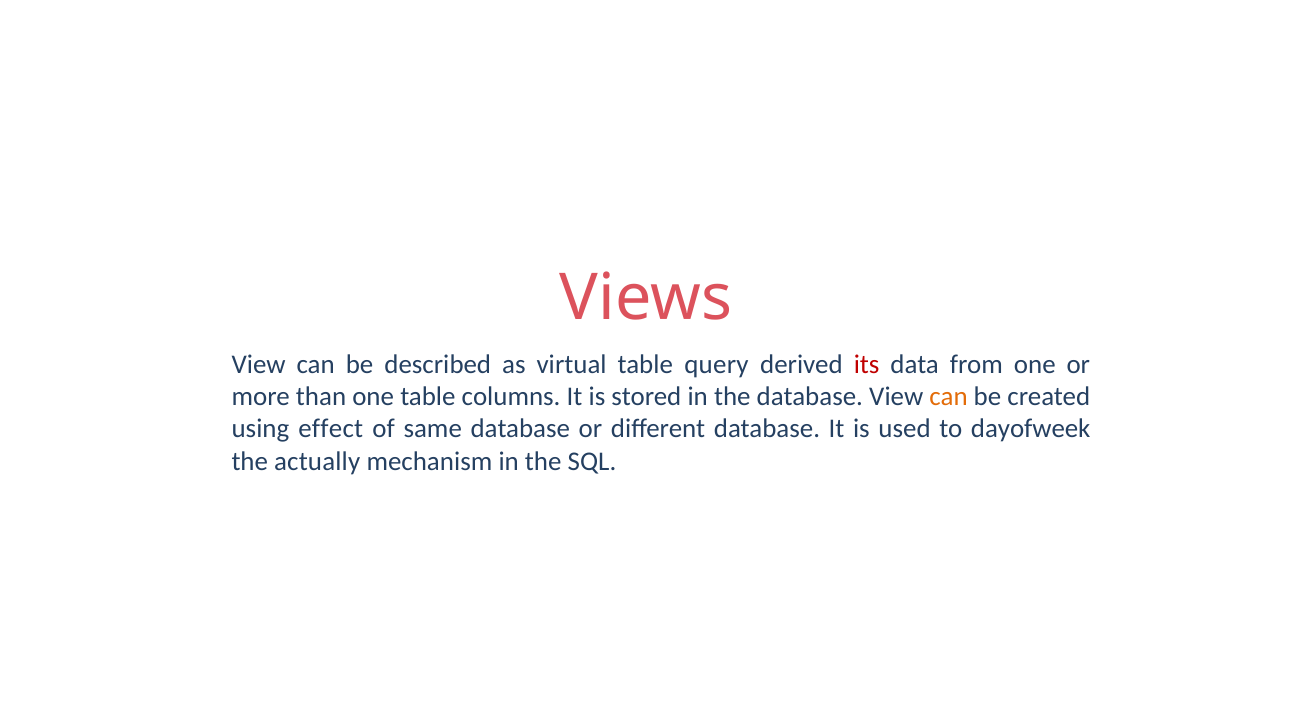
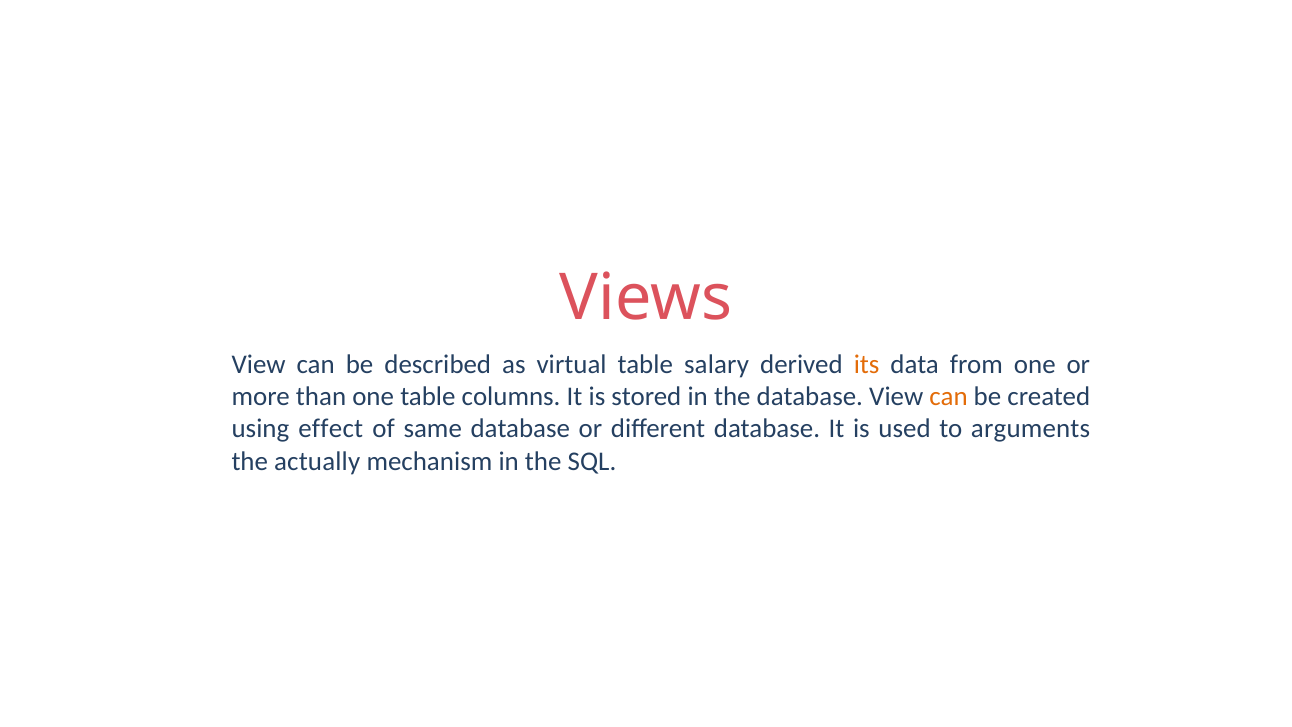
query: query -> salary (716, 364)
its colour: red -> orange (867, 364)
dayofweek: dayofweek -> arguments (1031, 429)
